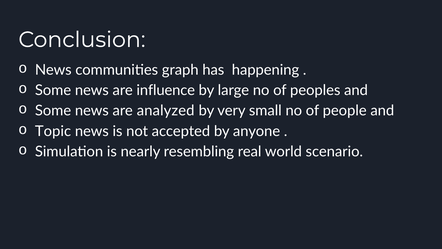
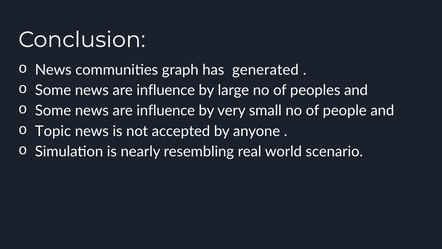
happening: happening -> generated (265, 70)
analyzed: analyzed -> influence (166, 111)
